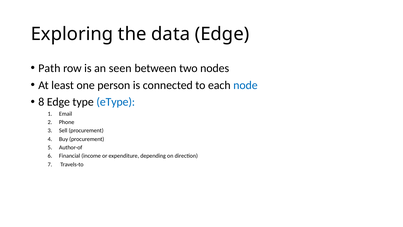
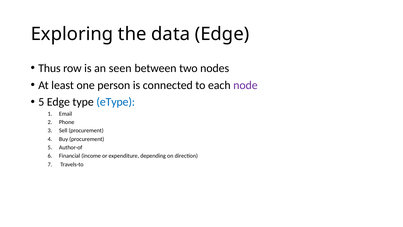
Path: Path -> Thus (49, 68)
node colour: blue -> purple (245, 85)
8: 8 -> 5 (41, 102)
